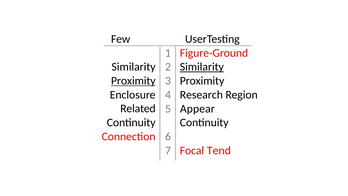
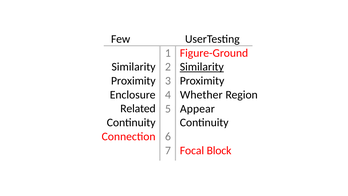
Proximity underline: present -> none (133, 81)
Research: Research -> Whether (201, 95)
Tend: Tend -> Block (219, 150)
